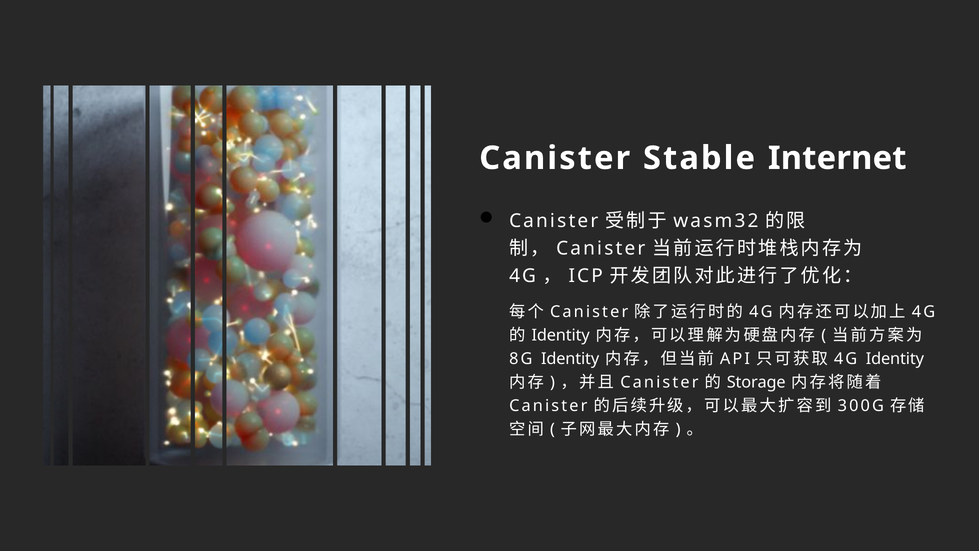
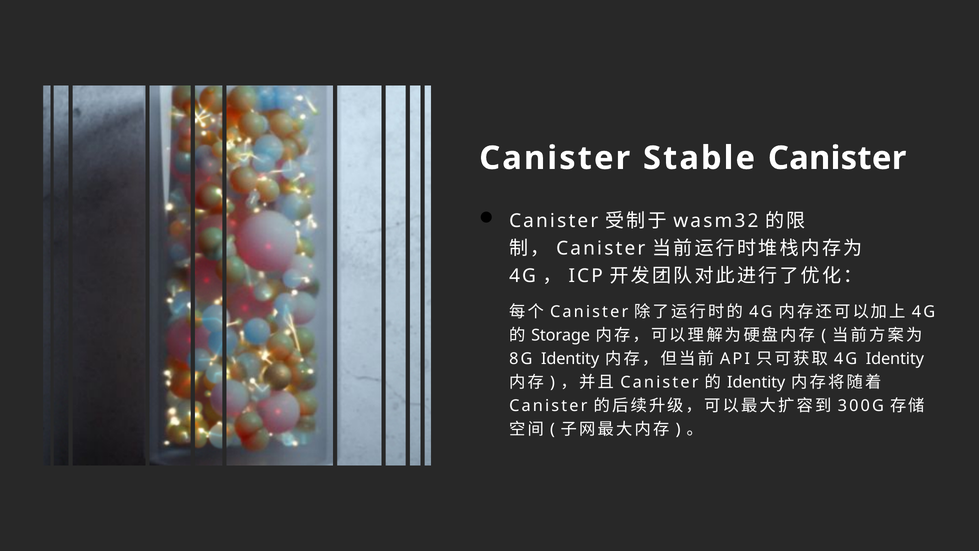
Stable Internet: Internet -> Canister (837, 158)
Identity: Identity -> Storage (561, 335)
Storage: Storage -> Identity (756, 382)
